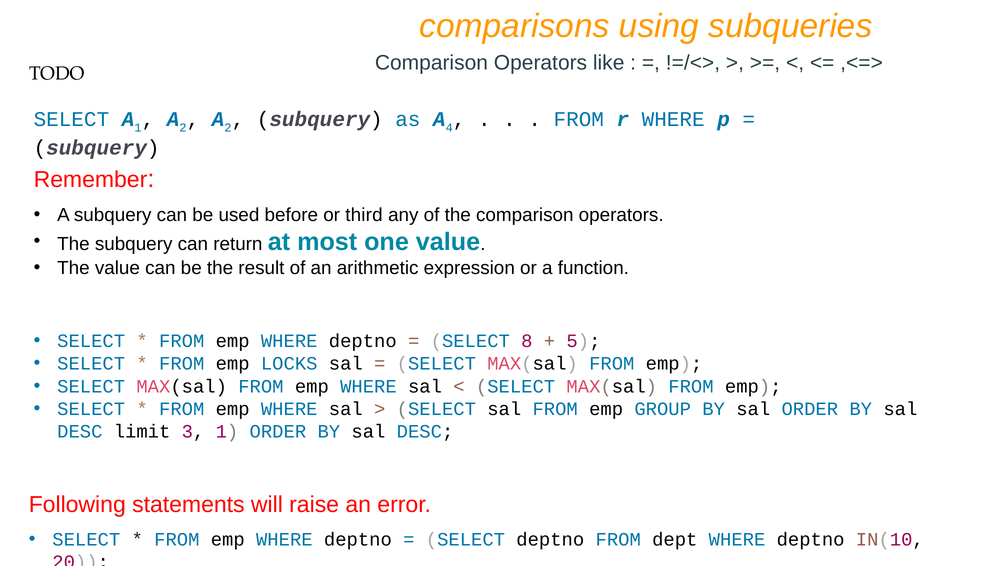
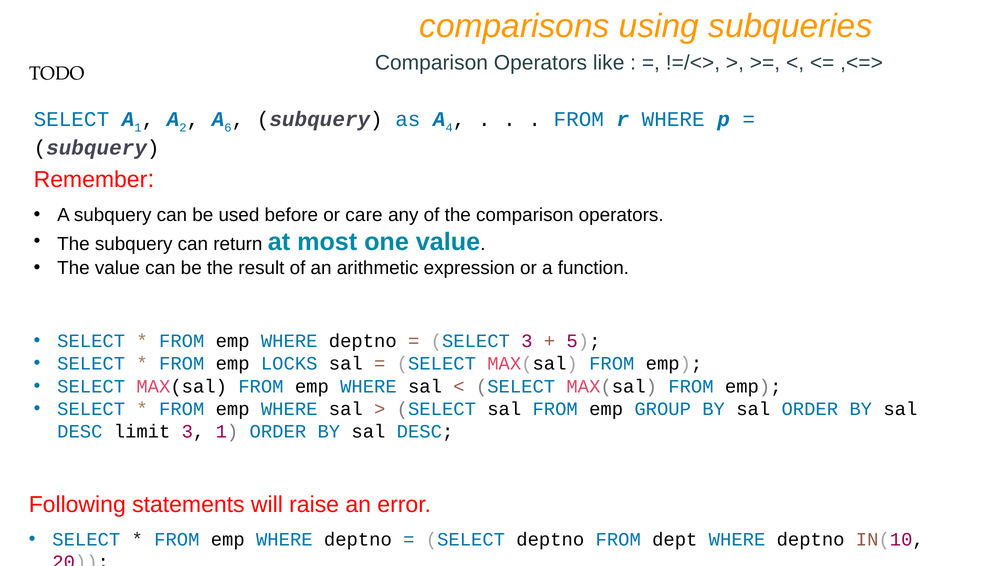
2: 2 -> 6 (228, 127)
third: third -> care (364, 215)
SELECT 8: 8 -> 3 (527, 341)
